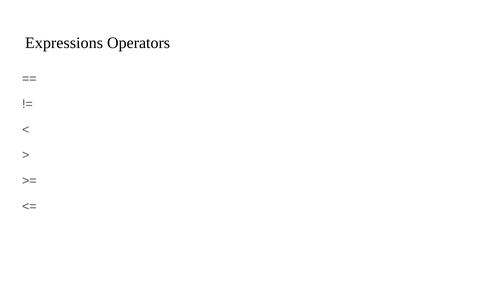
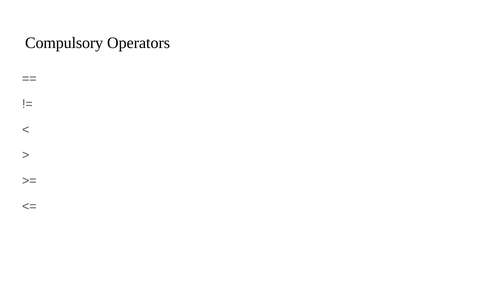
Expressions: Expressions -> Compulsory (64, 43)
